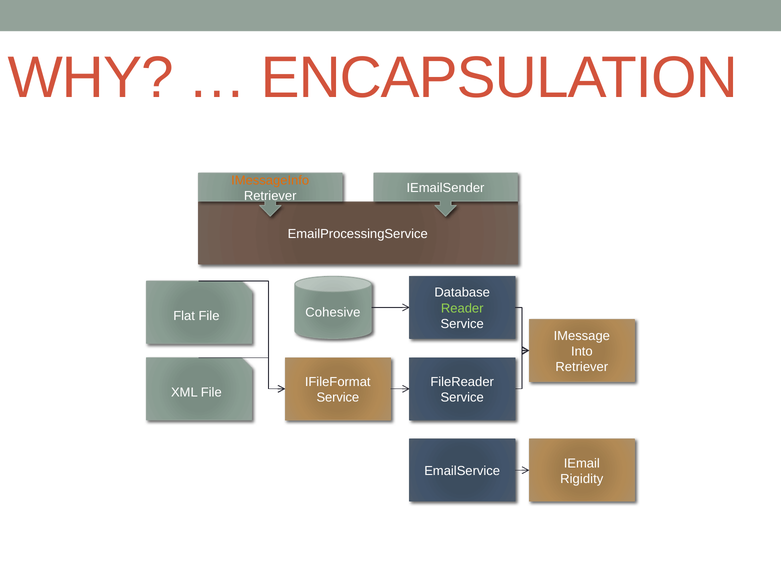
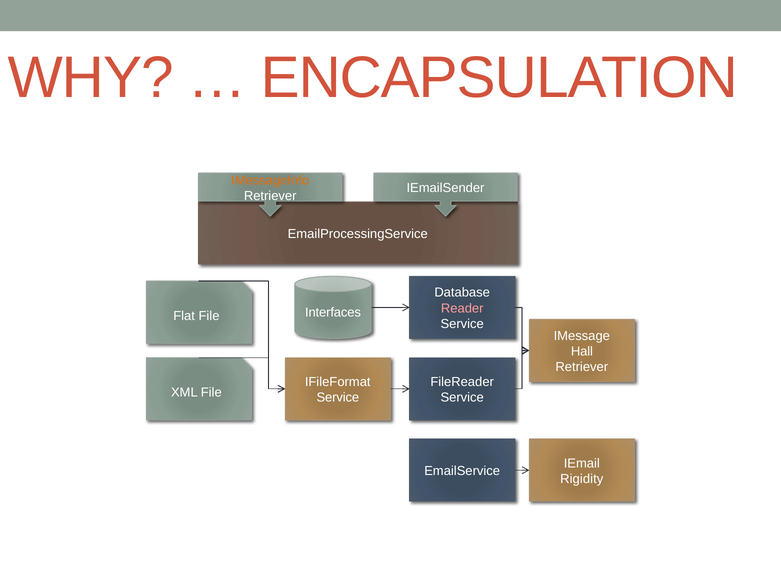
Reader colour: light green -> pink (462, 308)
Cohesive: Cohesive -> Interfaces (333, 312)
Into: Into -> Hall (582, 351)
